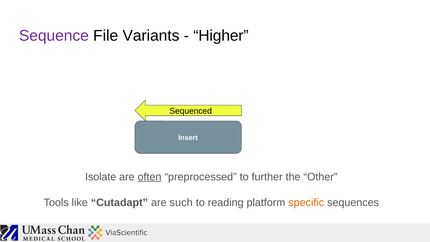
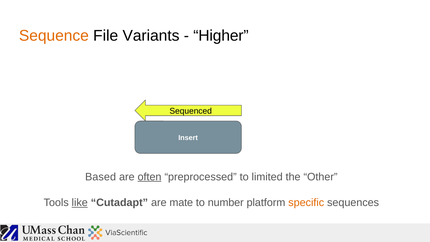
Sequence colour: purple -> orange (54, 36)
Isolate: Isolate -> Based (101, 177)
further: further -> limited (267, 177)
like underline: none -> present (80, 203)
such: such -> mate (181, 203)
reading: reading -> number (226, 203)
